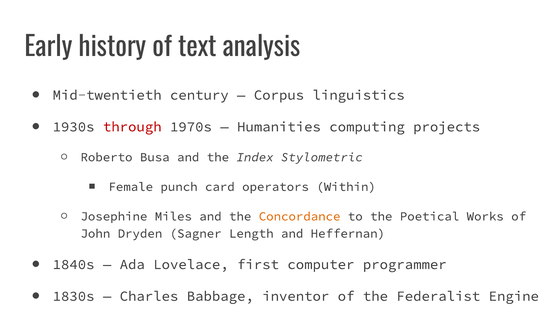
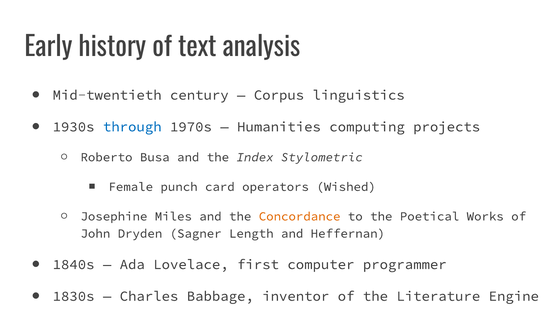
through colour: red -> blue (132, 127)
Within: Within -> Wished (346, 186)
Federalist: Federalist -> Literature (438, 296)
